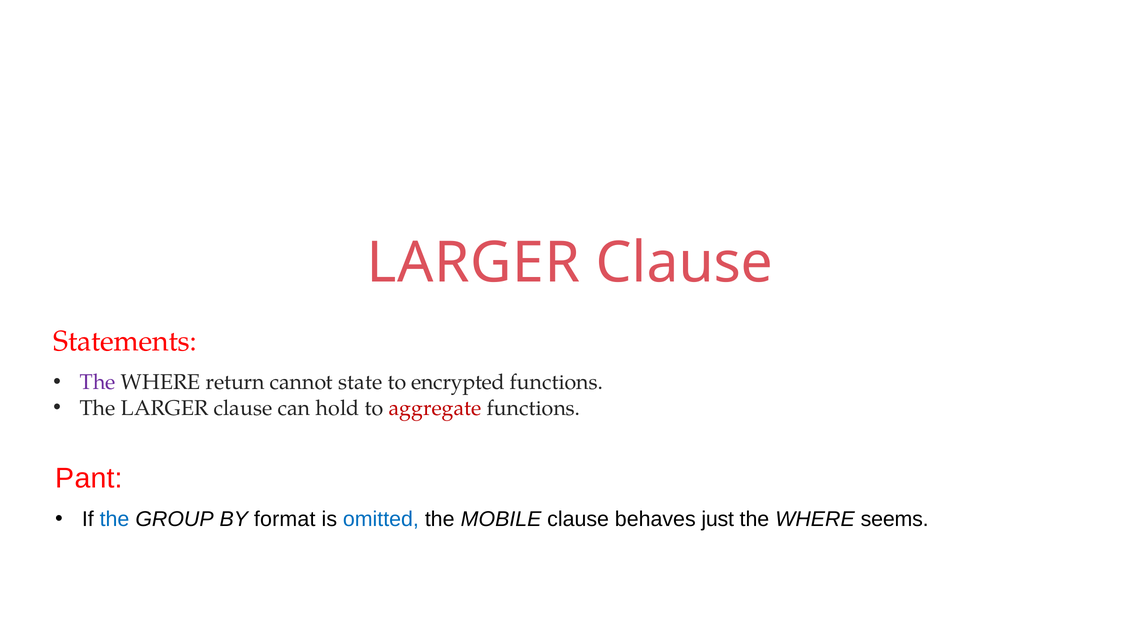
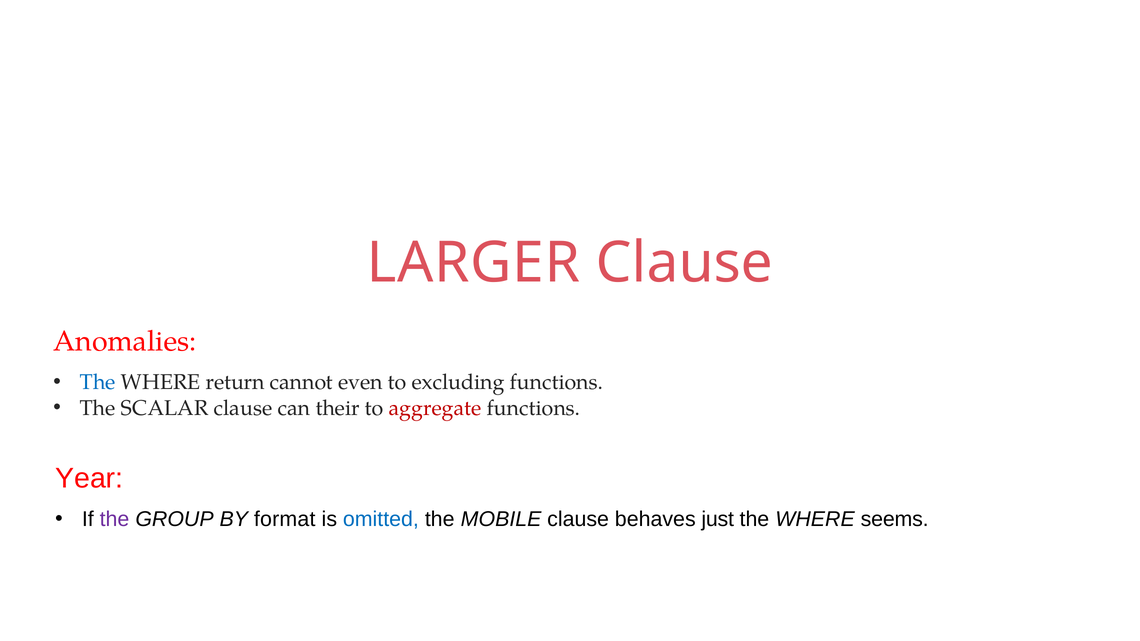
Statements: Statements -> Anomalies (125, 342)
The colour: purple -> blue (98, 383)
state: state -> even (360, 383)
encrypted: encrypted -> excluding (458, 383)
The LARGER: LARGER -> SCALAR (165, 408)
hold: hold -> their (338, 408)
Pant: Pant -> Year (89, 479)
the colour: blue -> purple (115, 519)
